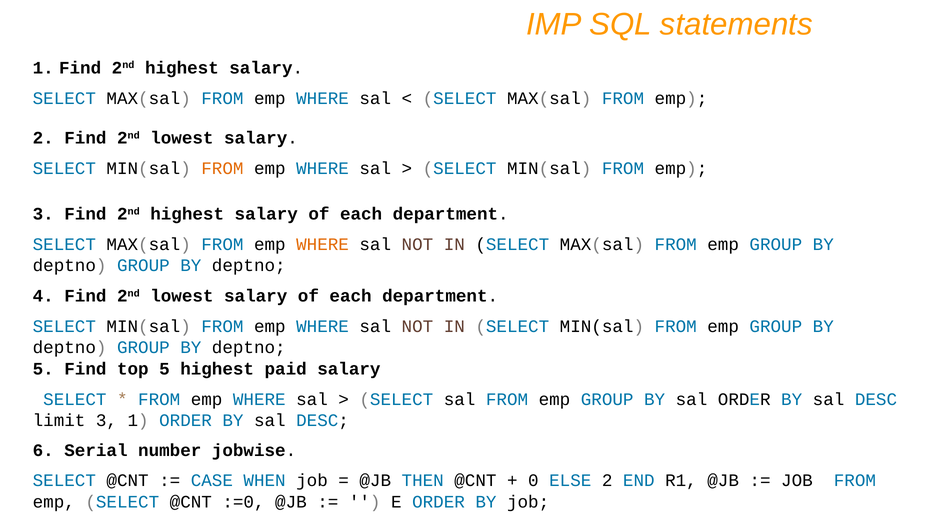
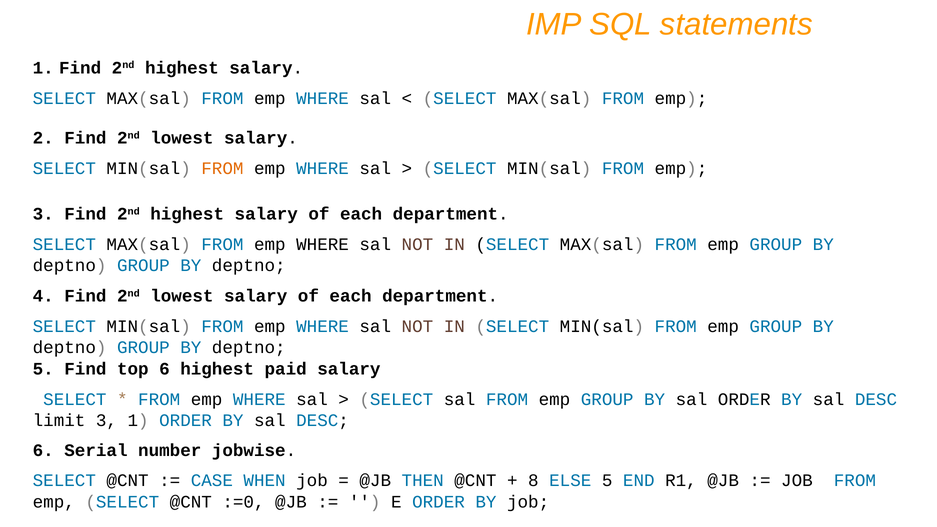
WHERE colour: orange -> black (323, 245)
top 5: 5 -> 6 (164, 369)
0: 0 -> 8 (533, 481)
ELSE 2: 2 -> 5 (607, 481)
